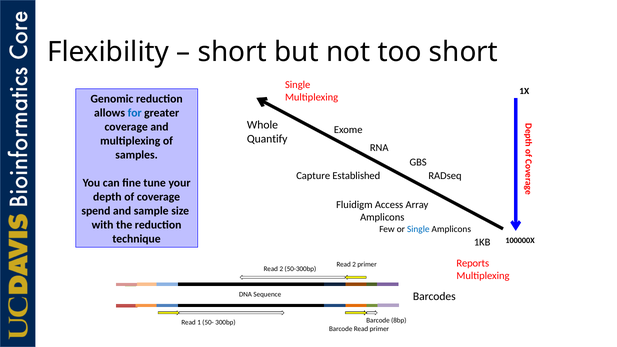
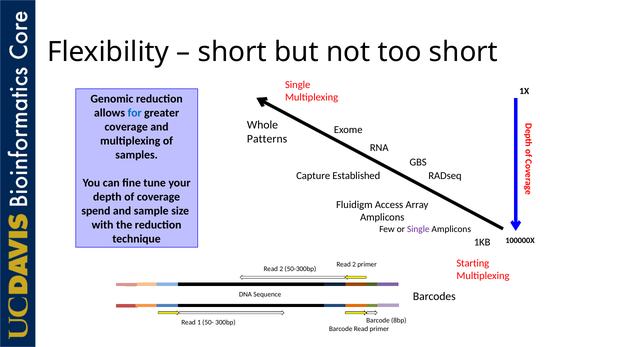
Quantify: Quantify -> Patterns (267, 139)
Single colour: blue -> purple (418, 229)
Reports: Reports -> Starting (473, 263)
